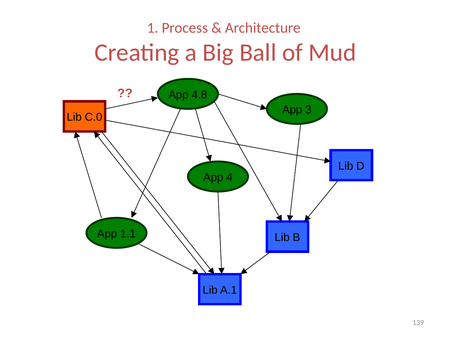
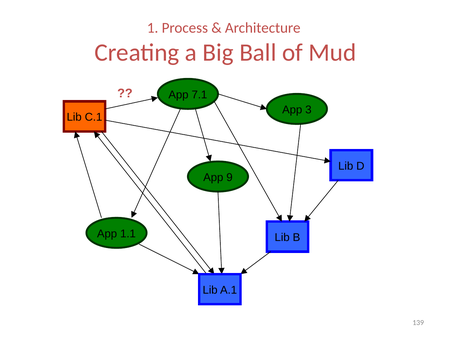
4.8: 4.8 -> 7.1 (199, 95)
C.0: C.0 -> C.1 (94, 117)
4: 4 -> 9 (230, 177)
